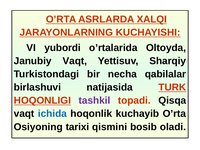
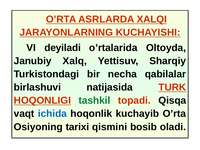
yubordi: yubordi -> deyiladi (63, 48)
Janubiy Vaqt: Vaqt -> Xalq (75, 61)
tashkil colour: purple -> green (94, 100)
